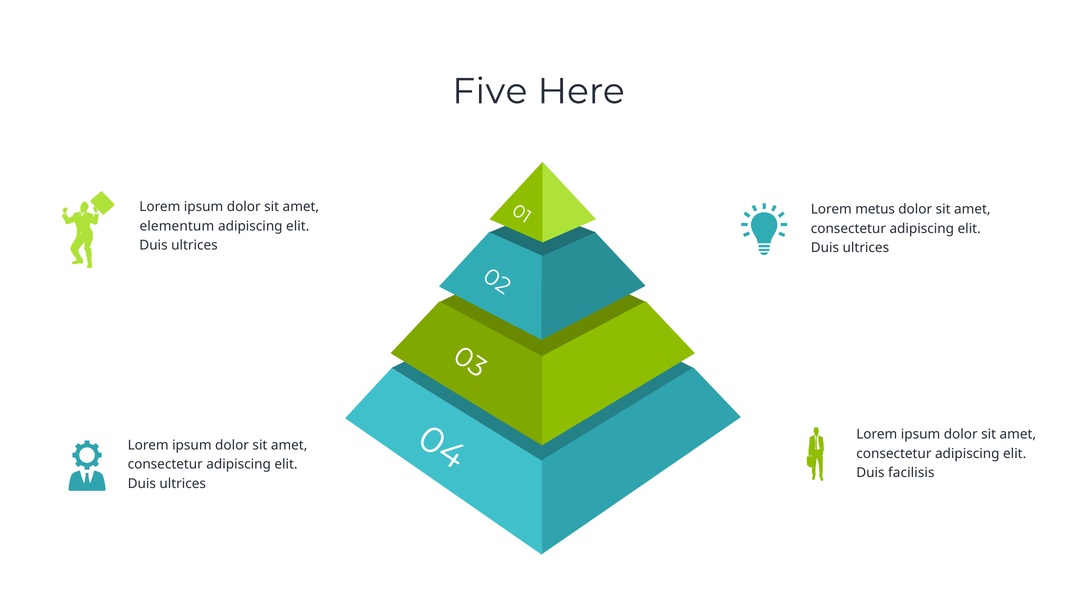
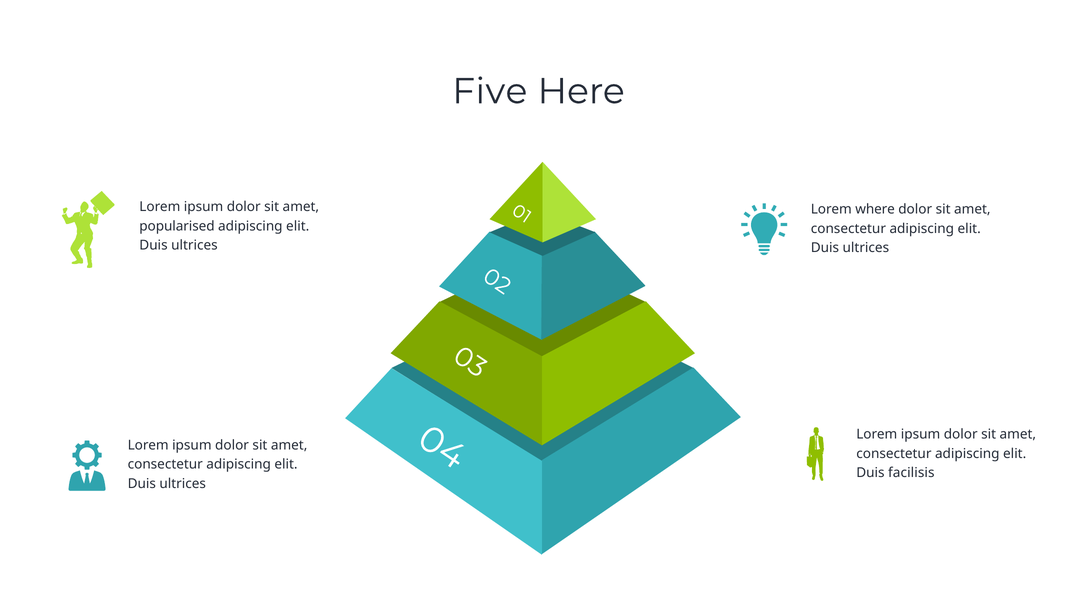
metus: metus -> where (875, 209)
elementum: elementum -> popularised (177, 226)
